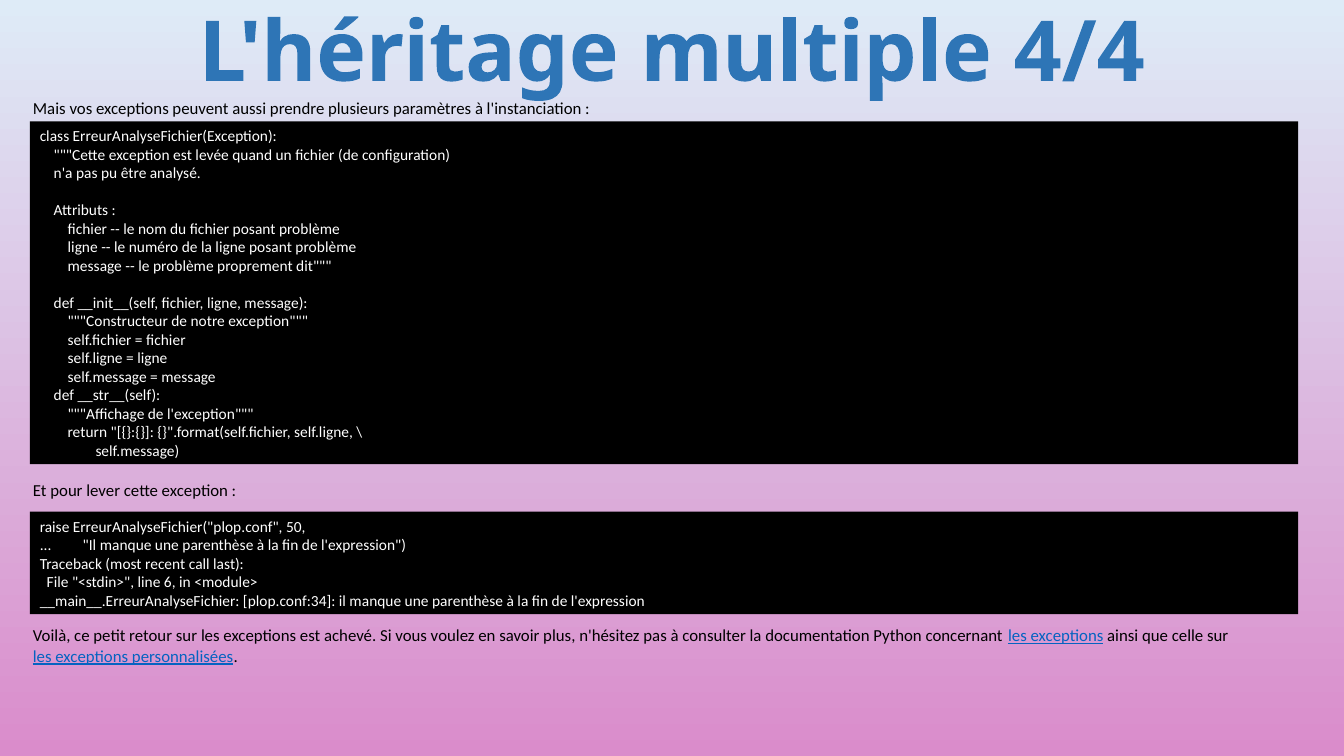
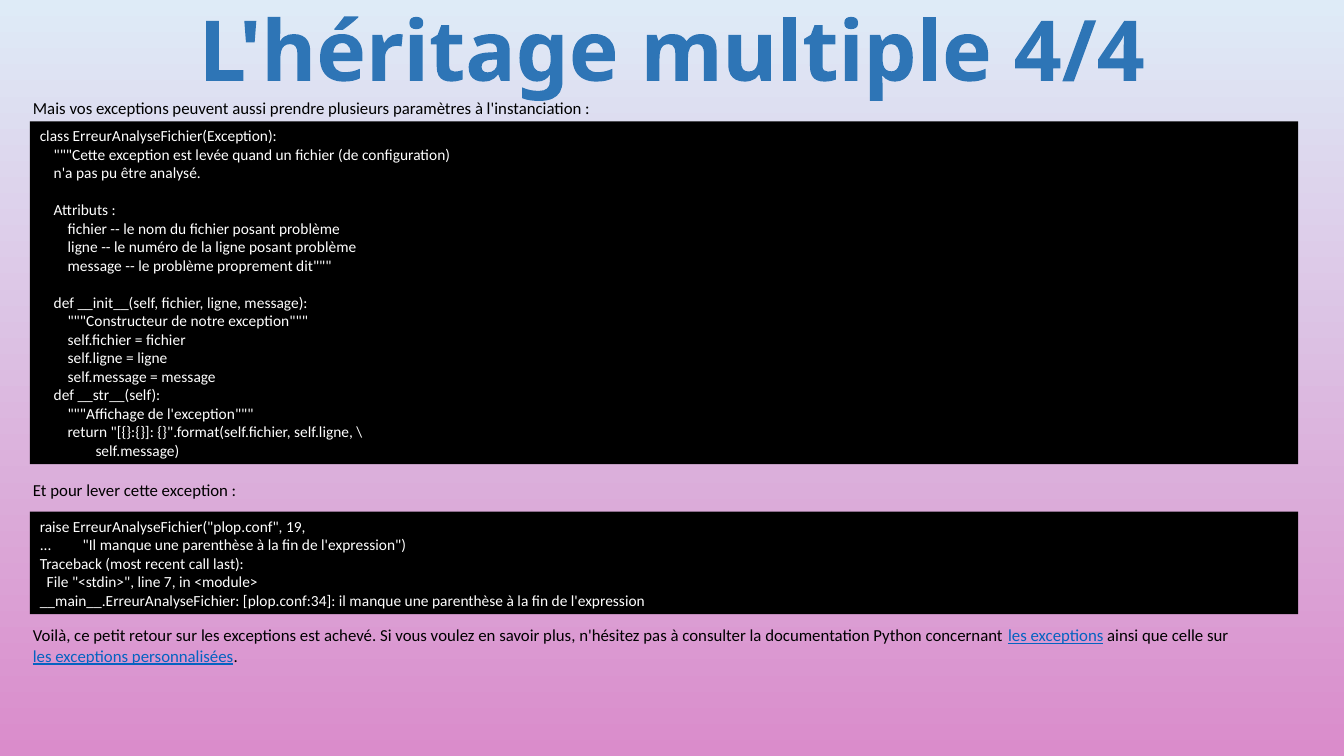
50: 50 -> 19 (296, 527)
6: 6 -> 7 (170, 582)
